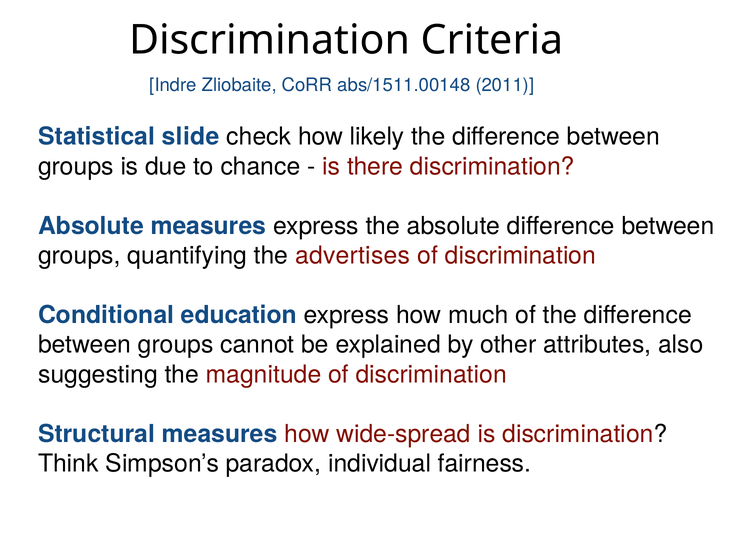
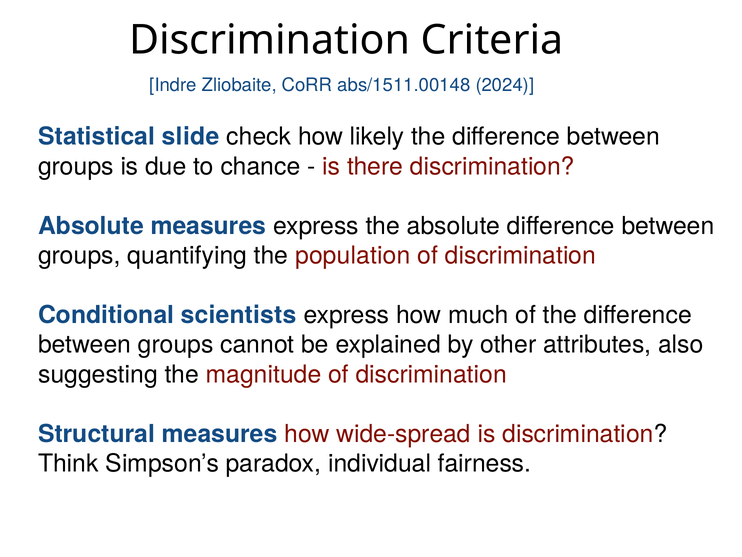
2011: 2011 -> 2024 (505, 85)
advertises: advertises -> population (353, 255)
education: education -> scientists (239, 315)
